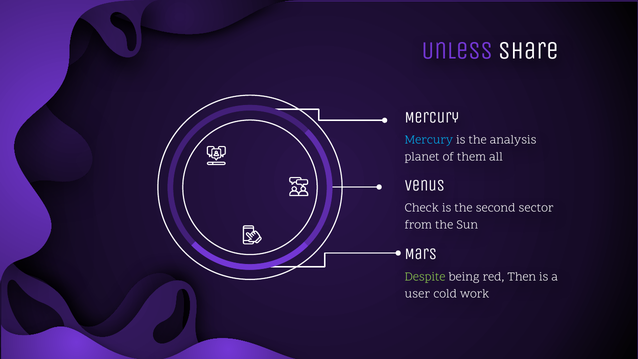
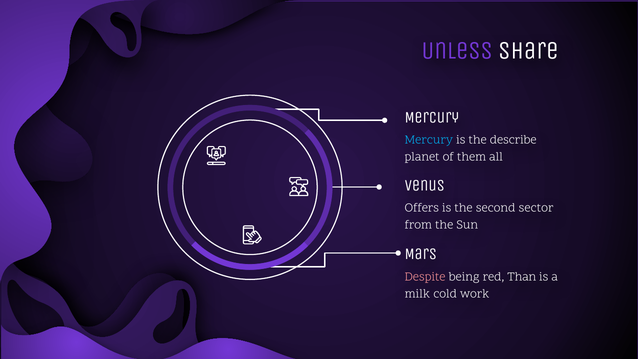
analysis: analysis -> describe (513, 140)
Check: Check -> Offers (422, 208)
Despite colour: light green -> pink (425, 276)
Then: Then -> Than (522, 276)
user: user -> milk (417, 294)
